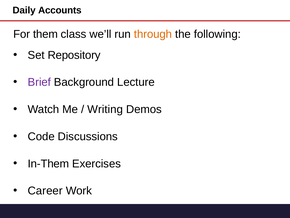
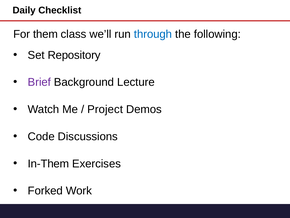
Accounts: Accounts -> Checklist (60, 10)
through colour: orange -> blue (153, 34)
Writing: Writing -> Project (105, 109)
Career: Career -> Forked (45, 190)
